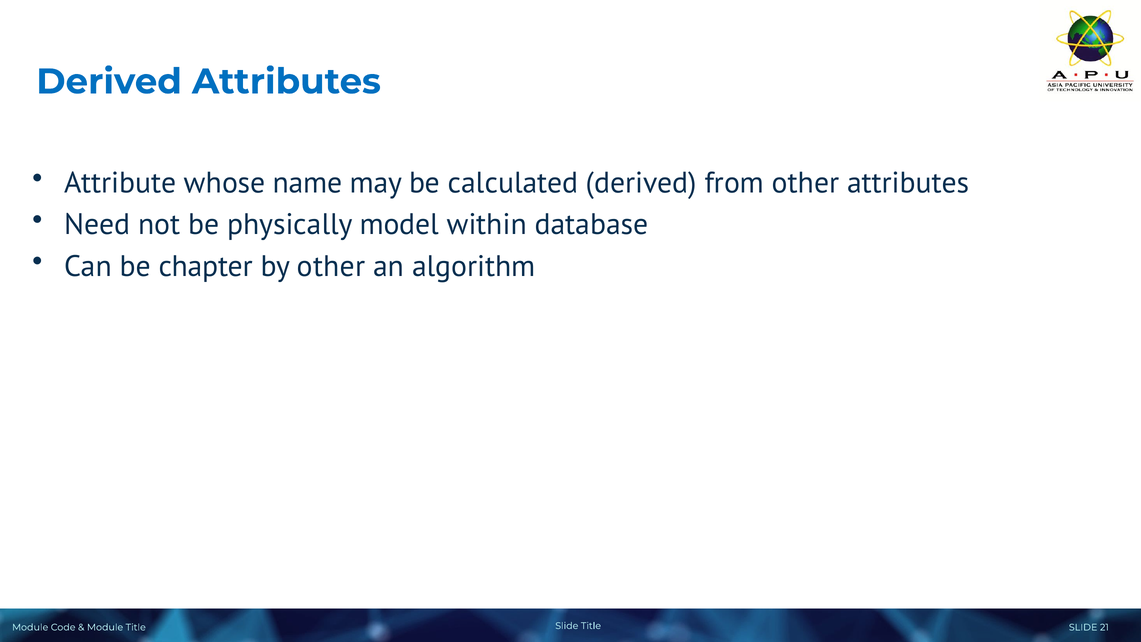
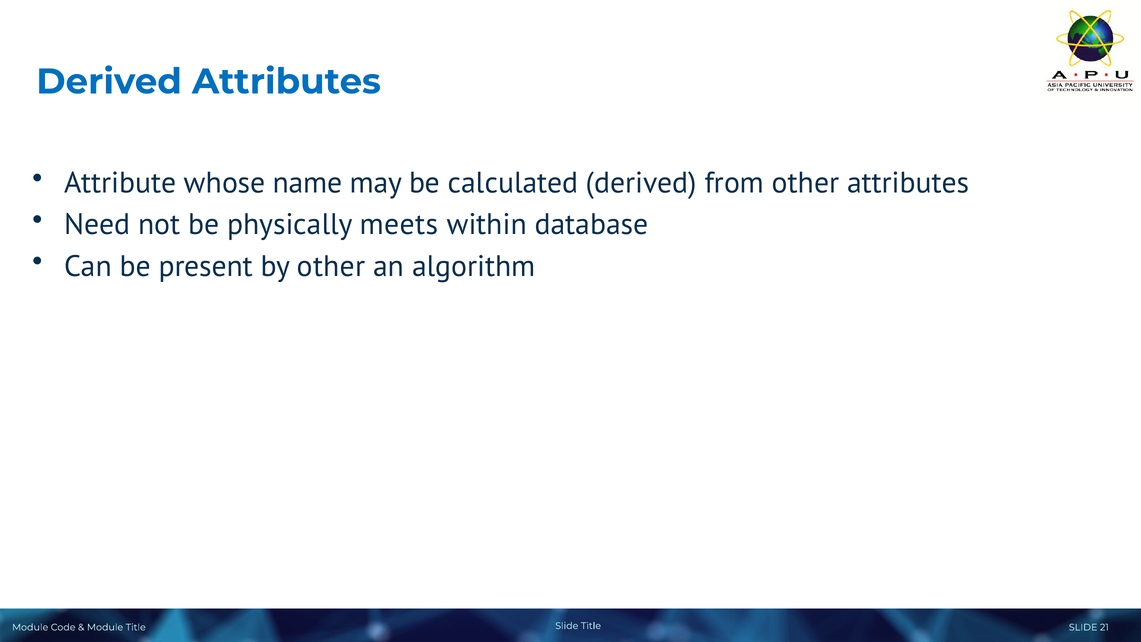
model: model -> meets (399, 225)
chapter: chapter -> present (206, 266)
